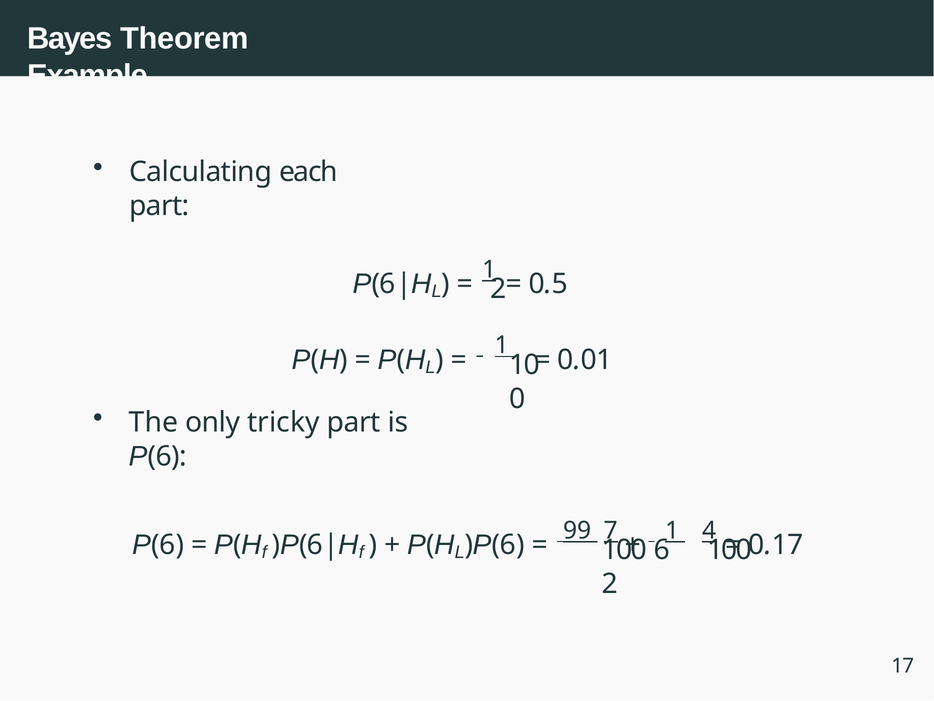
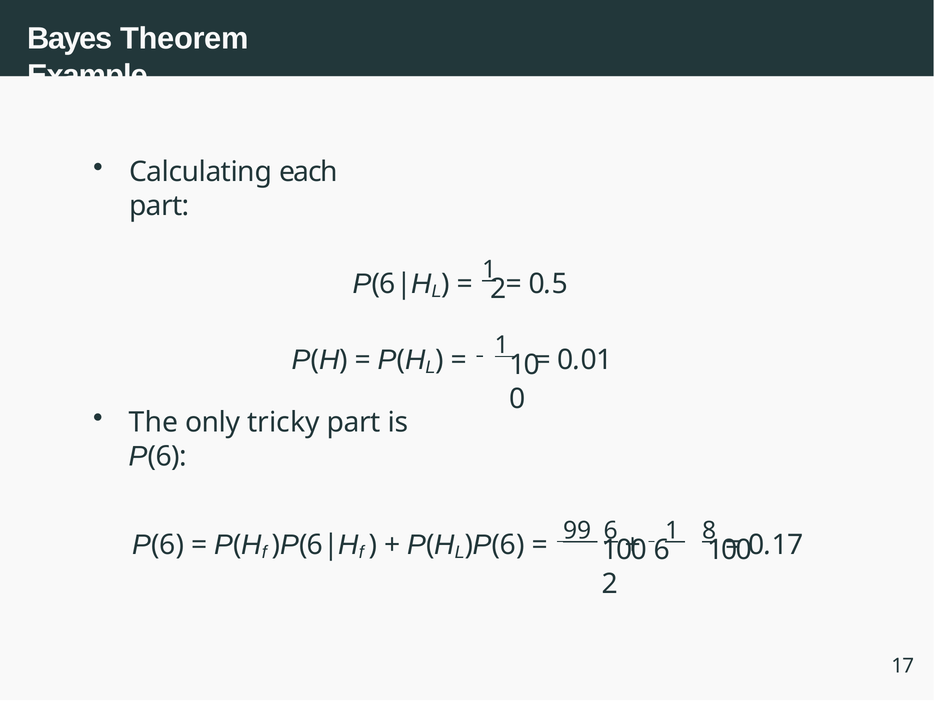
99 7: 7 -> 6 (611, 531)
4: 4 -> 8 (709, 531)
